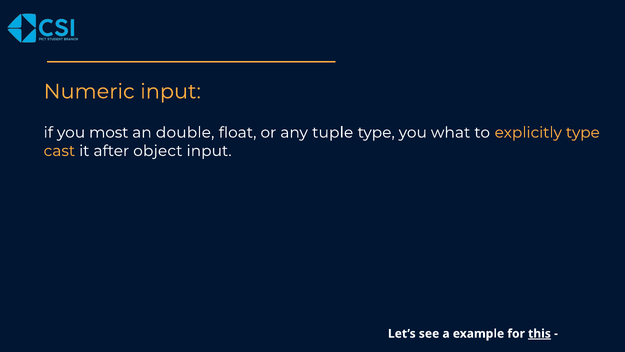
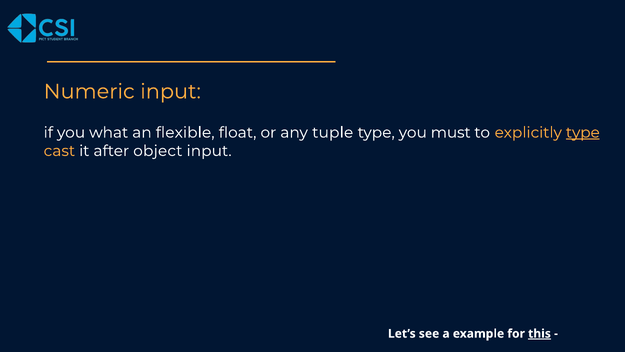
most: most -> what (109, 132)
double: double -> flexible (185, 132)
what: what -> must (451, 132)
type underline: none -> present (583, 132)
